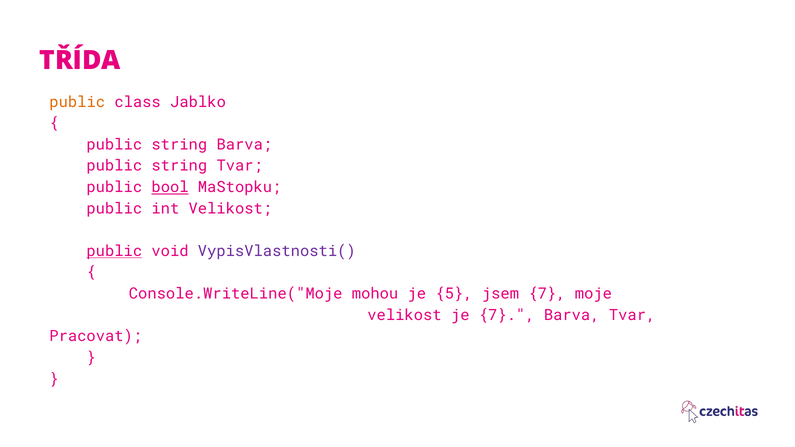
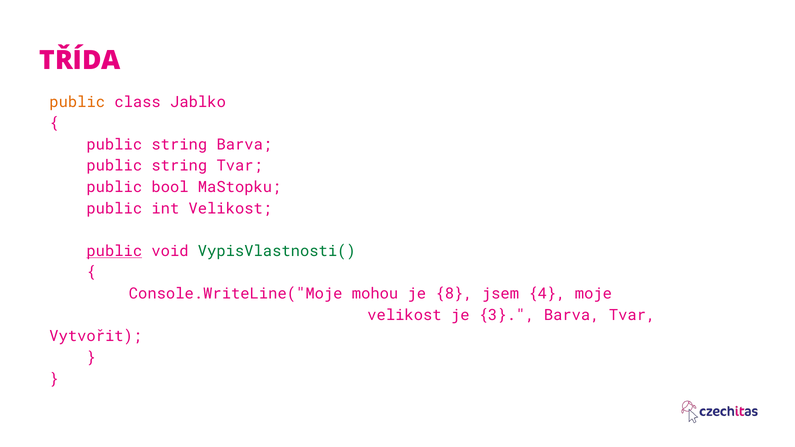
bool underline: present -> none (170, 187)
VypisVlastnosti( colour: purple -> green (277, 251)
5: 5 -> 8 (454, 294)
jsem 7: 7 -> 4 (547, 294)
je 7: 7 -> 3 (507, 315)
Pracovat: Pracovat -> Vytvořit (96, 336)
